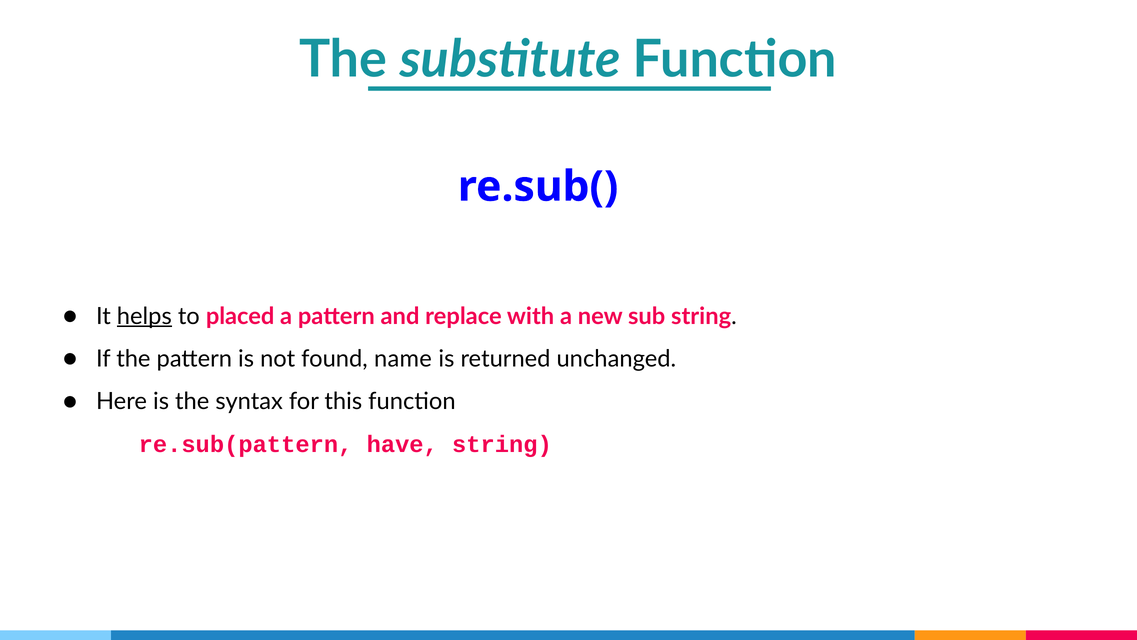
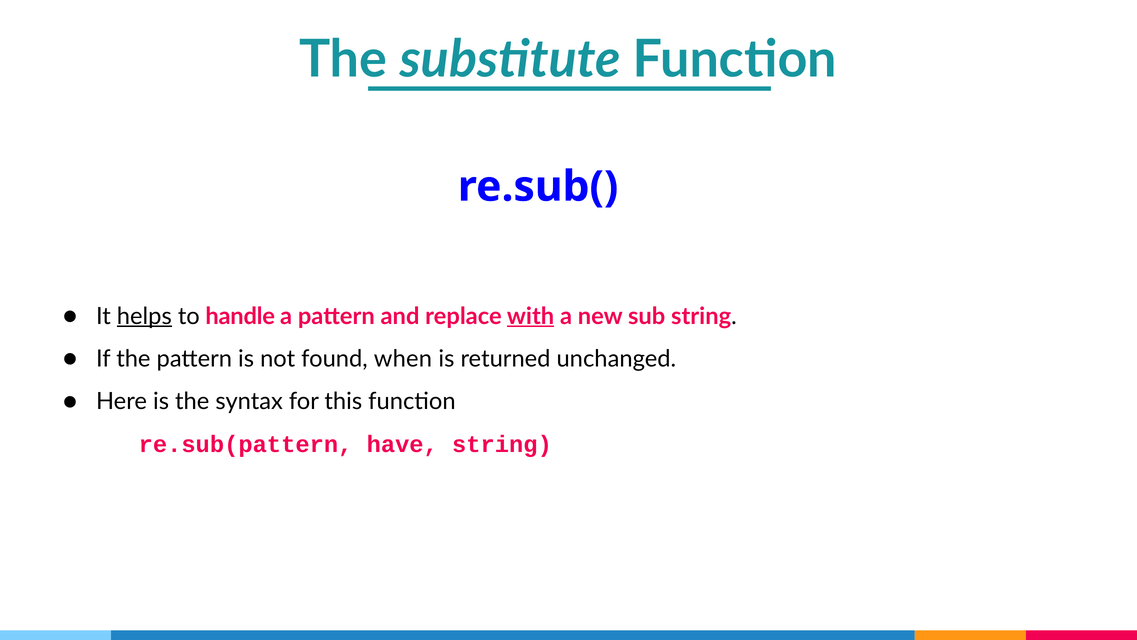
placed: placed -> handle (240, 316)
with underline: none -> present (531, 316)
name: name -> when (403, 359)
